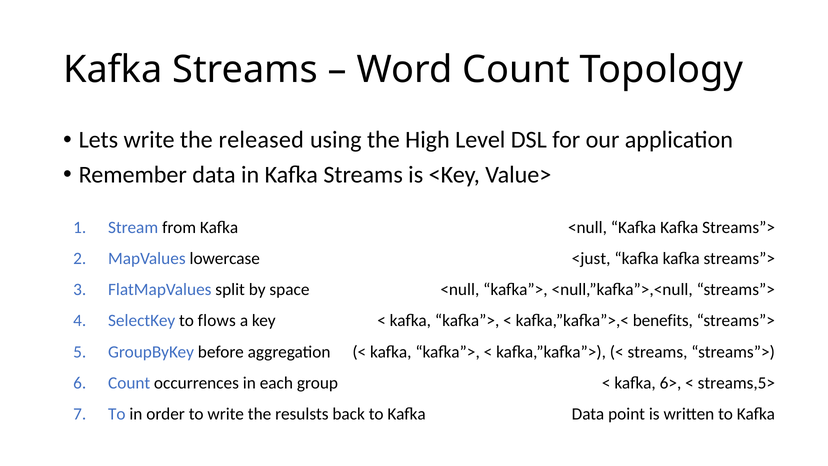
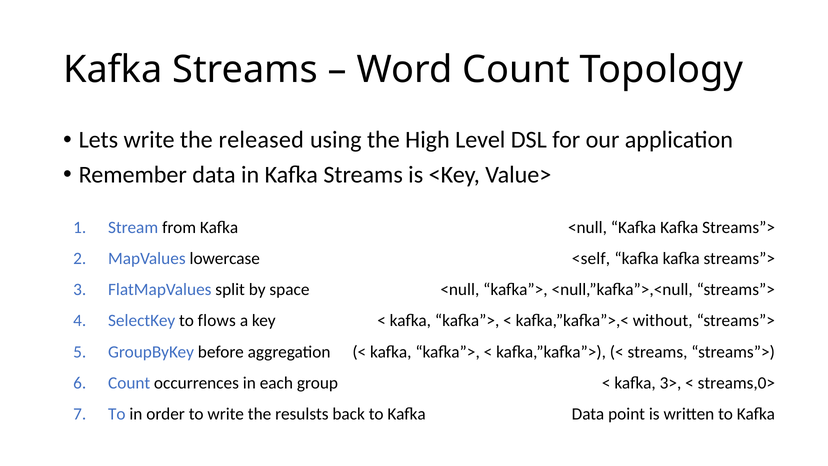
<just: <just -> <self (591, 258)
benefits: benefits -> without (663, 321)
6>: 6> -> 3> (671, 383)
streams,5>: streams,5> -> streams,0> (736, 383)
